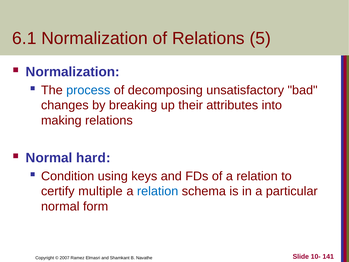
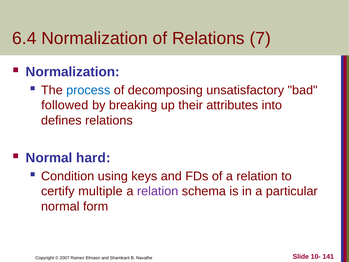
6.1: 6.1 -> 6.4 (24, 38)
5: 5 -> 7 (260, 38)
changes: changes -> followed (65, 105)
making: making -> defines (61, 120)
relation colour: blue -> purple (158, 191)
